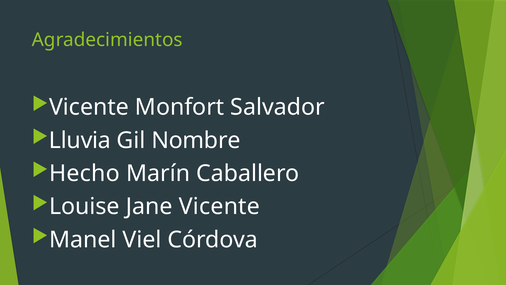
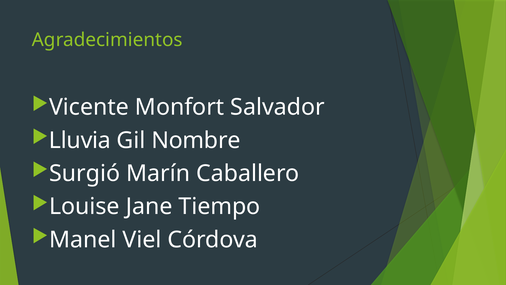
Hecho: Hecho -> Surgió (85, 173)
Jane Vicente: Vicente -> Tiempo (219, 206)
